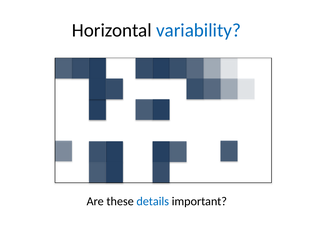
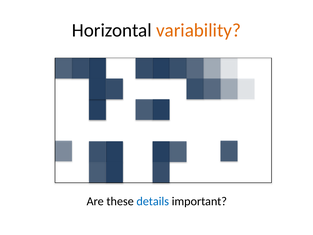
variability colour: blue -> orange (198, 30)
